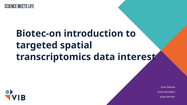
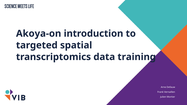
Biotec-on: Biotec-on -> Akoya-on (39, 34)
interest: interest -> training (137, 57)
